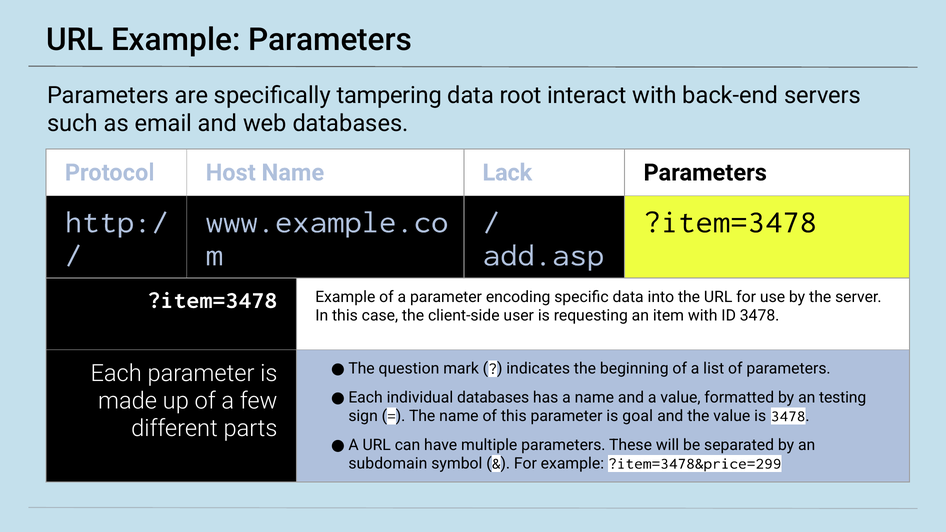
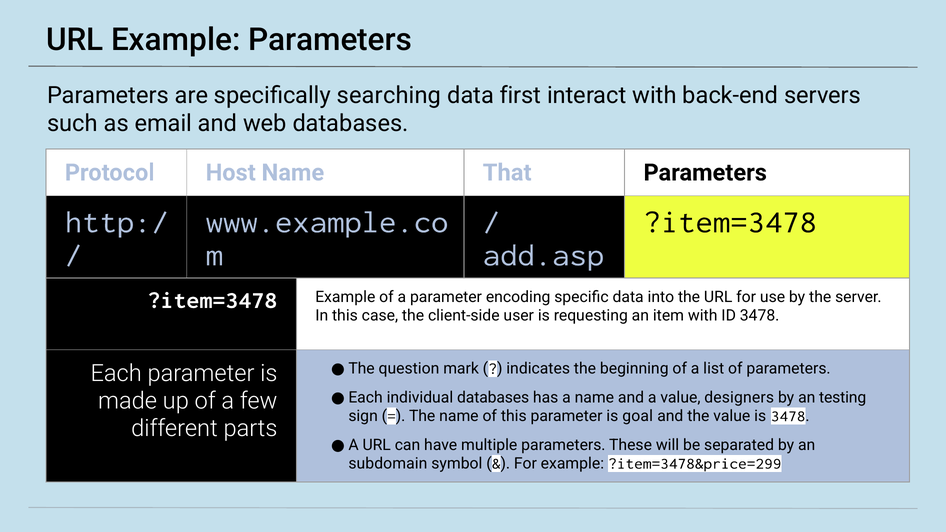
tampering: tampering -> searching (389, 95)
root: root -> first (520, 95)
Lack: Lack -> That (507, 173)
formatted: formatted -> designers (739, 398)
